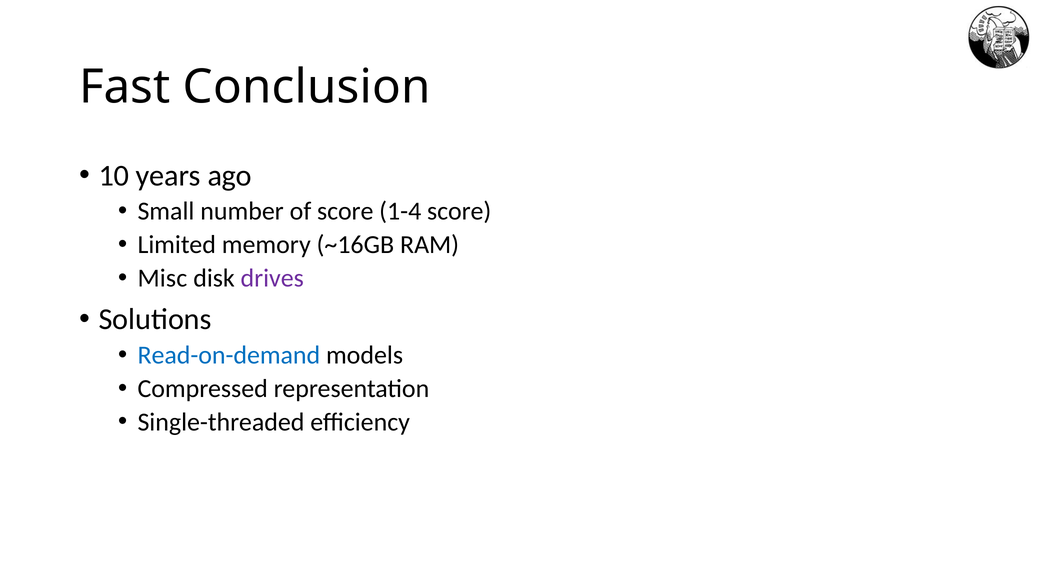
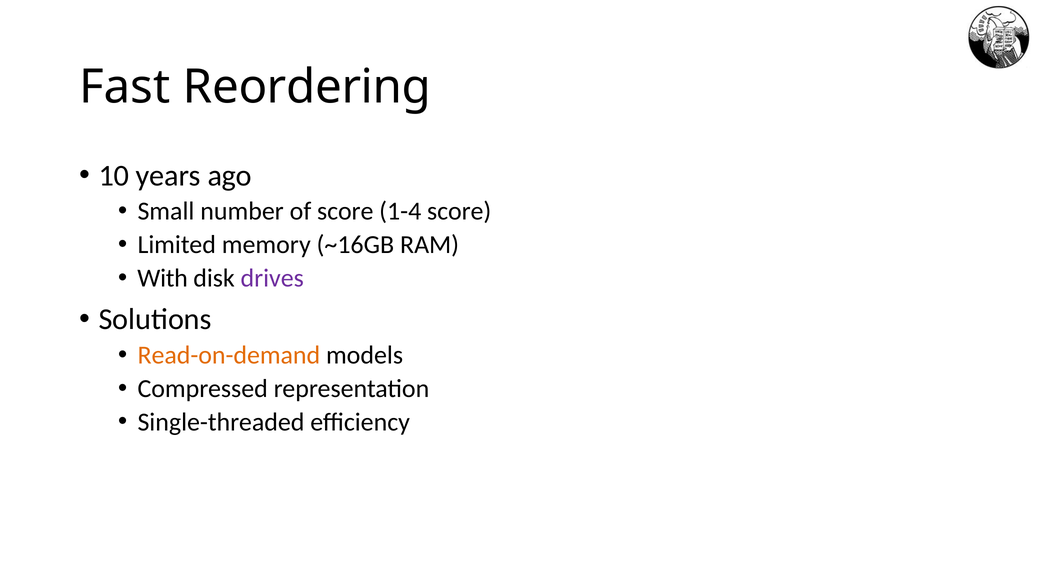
Conclusion: Conclusion -> Reordering (307, 87)
Misc: Misc -> With (163, 278)
Read-on-demand colour: blue -> orange (229, 355)
